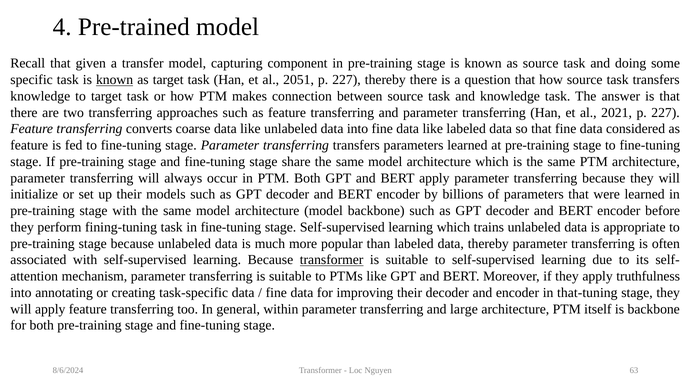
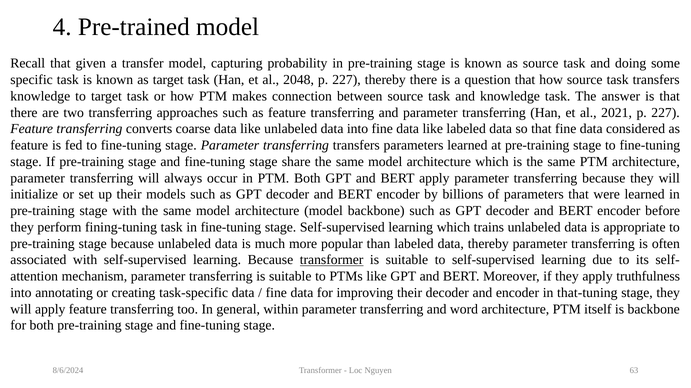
component: component -> probability (297, 64)
known underline: present -> none (115, 80)
2051: 2051 -> 2048 (299, 80)
large: large -> word (464, 310)
